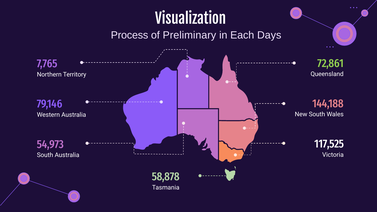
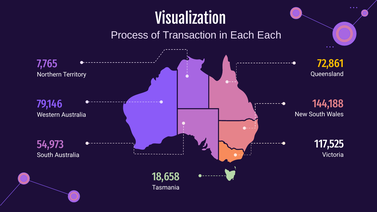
Preliminary: Preliminary -> Transaction (190, 35)
Each Days: Days -> Each (269, 35)
72,861 colour: light green -> yellow (331, 63)
58,878: 58,878 -> 18,658 (166, 177)
